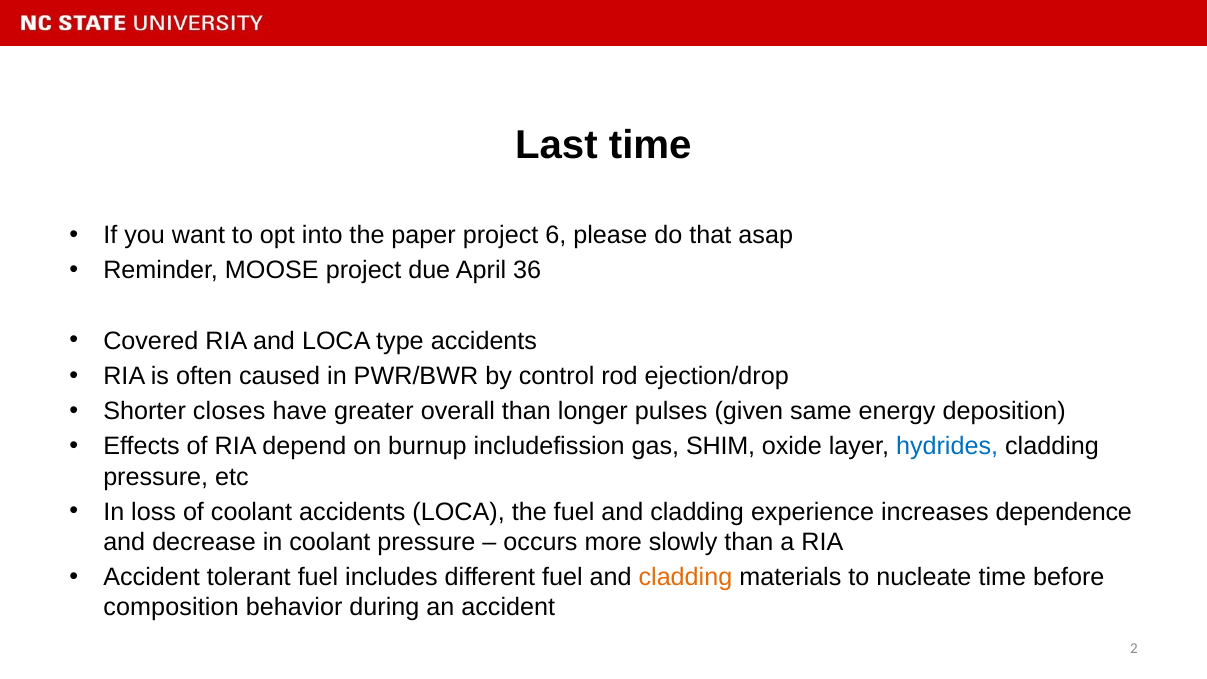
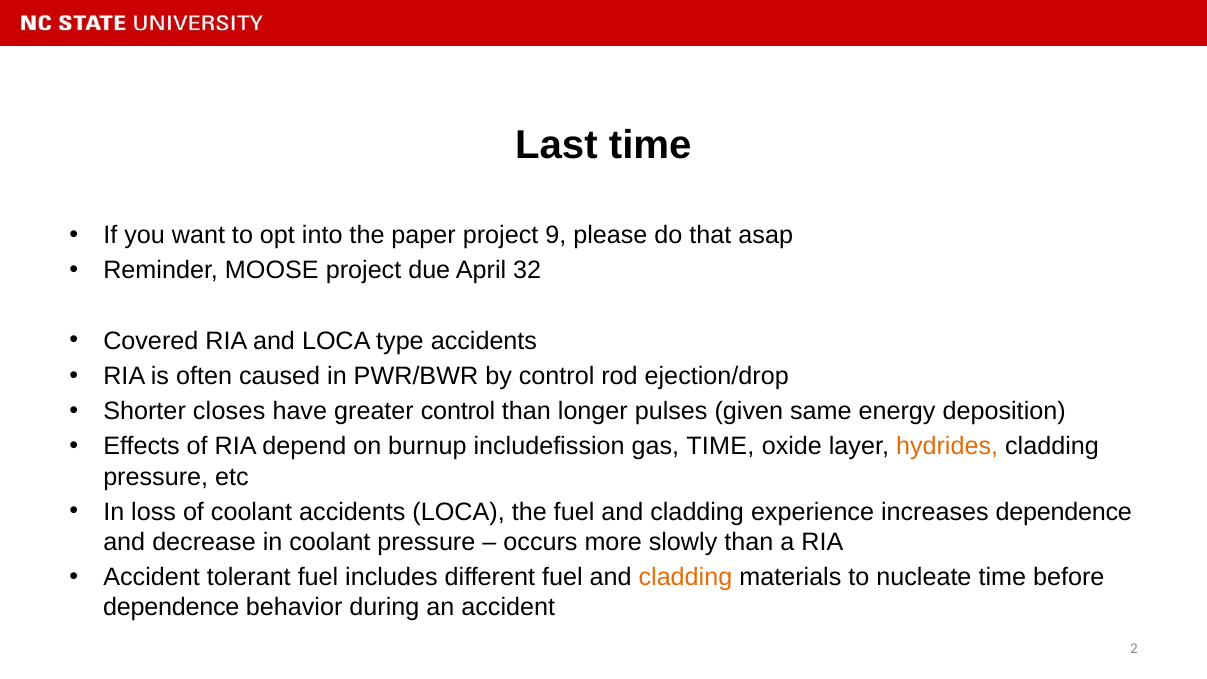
6: 6 -> 9 (556, 235)
36: 36 -> 32 (527, 270)
greater overall: overall -> control (458, 411)
gas SHIM: SHIM -> TIME (720, 447)
hydrides colour: blue -> orange (947, 447)
composition: composition -> dependence (171, 608)
